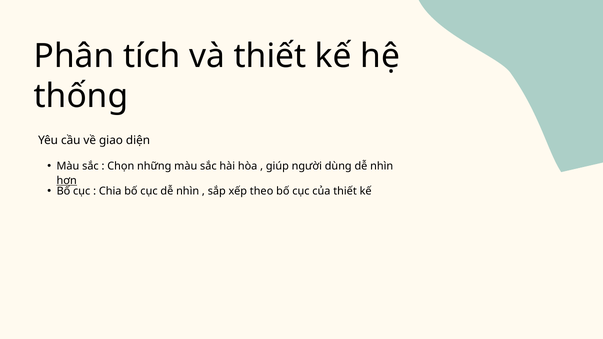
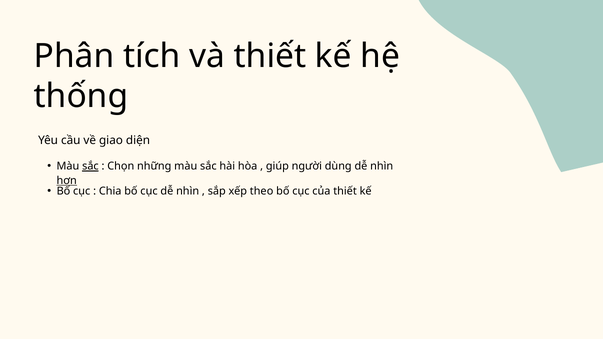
sắc underline: none -> present (90, 166)
